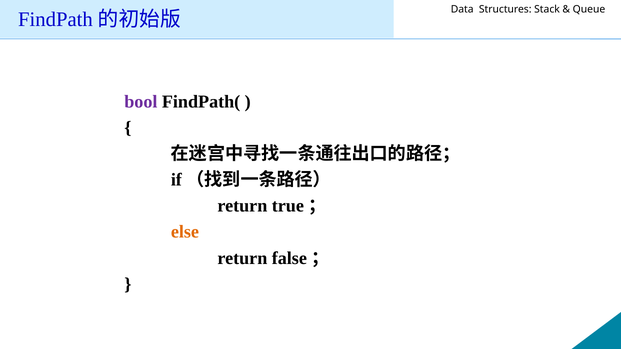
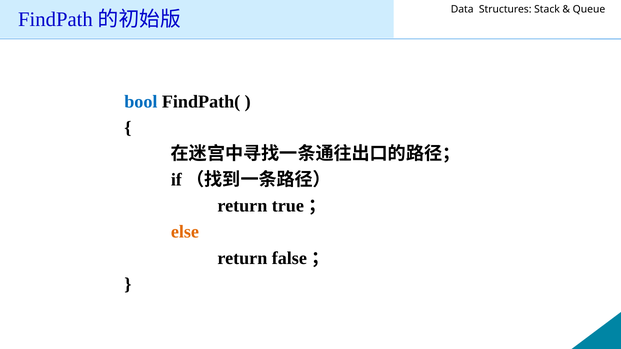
bool colour: purple -> blue (141, 102)
